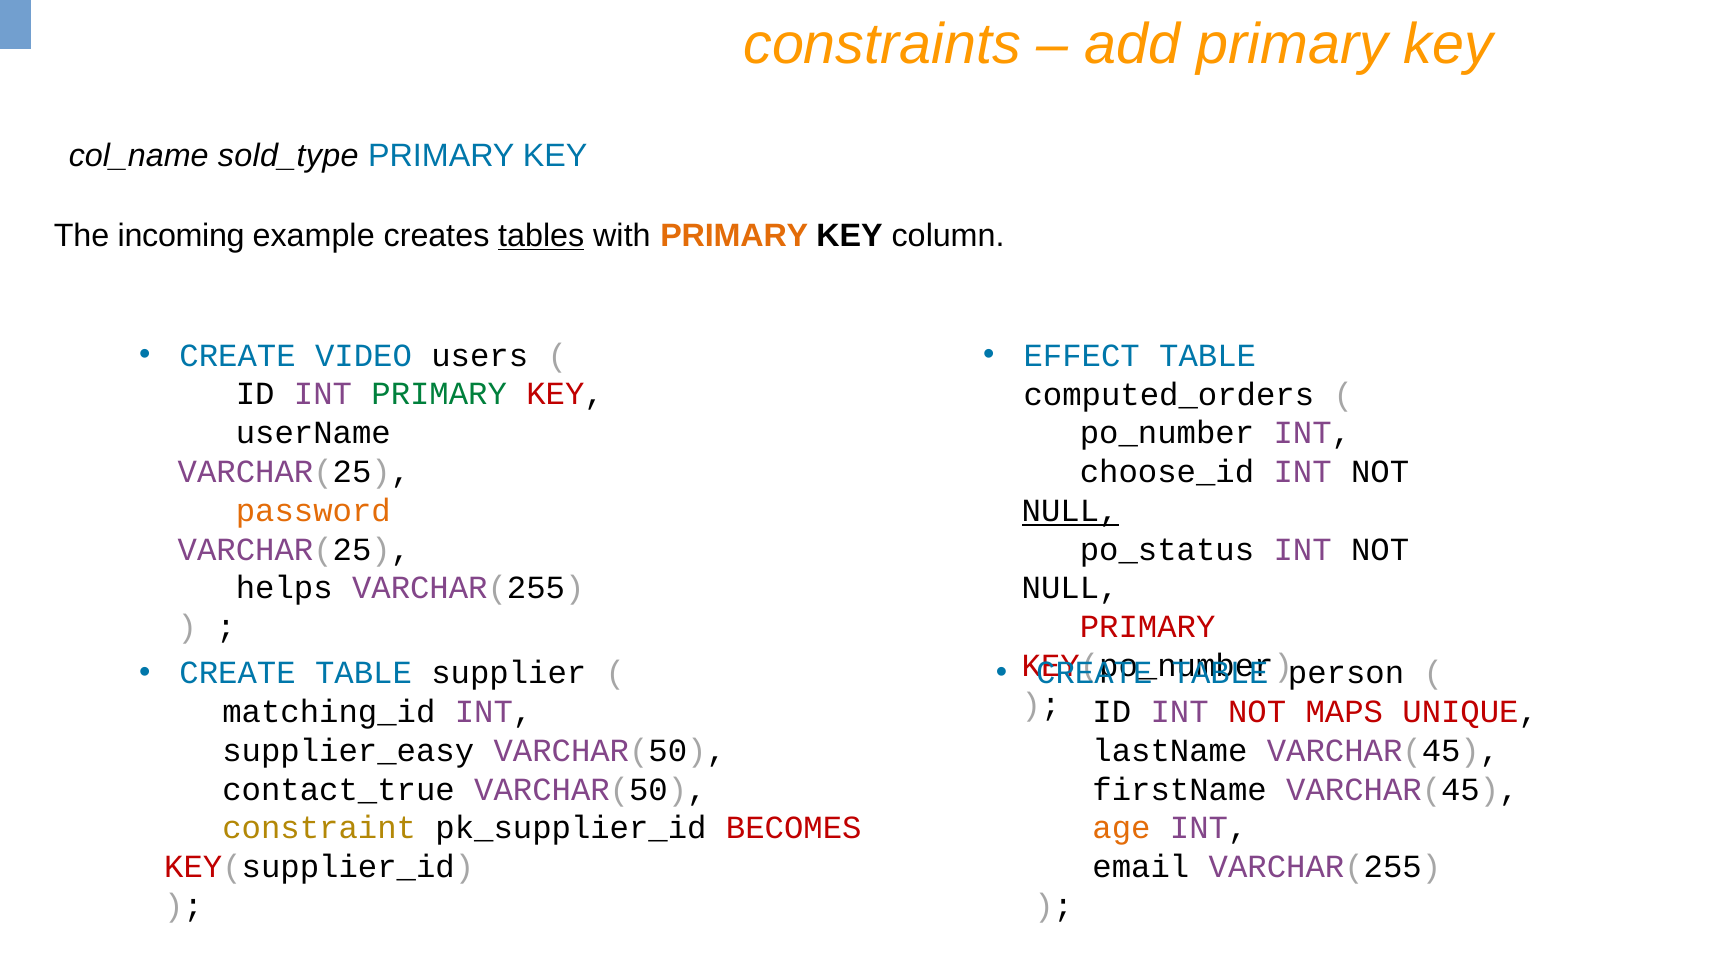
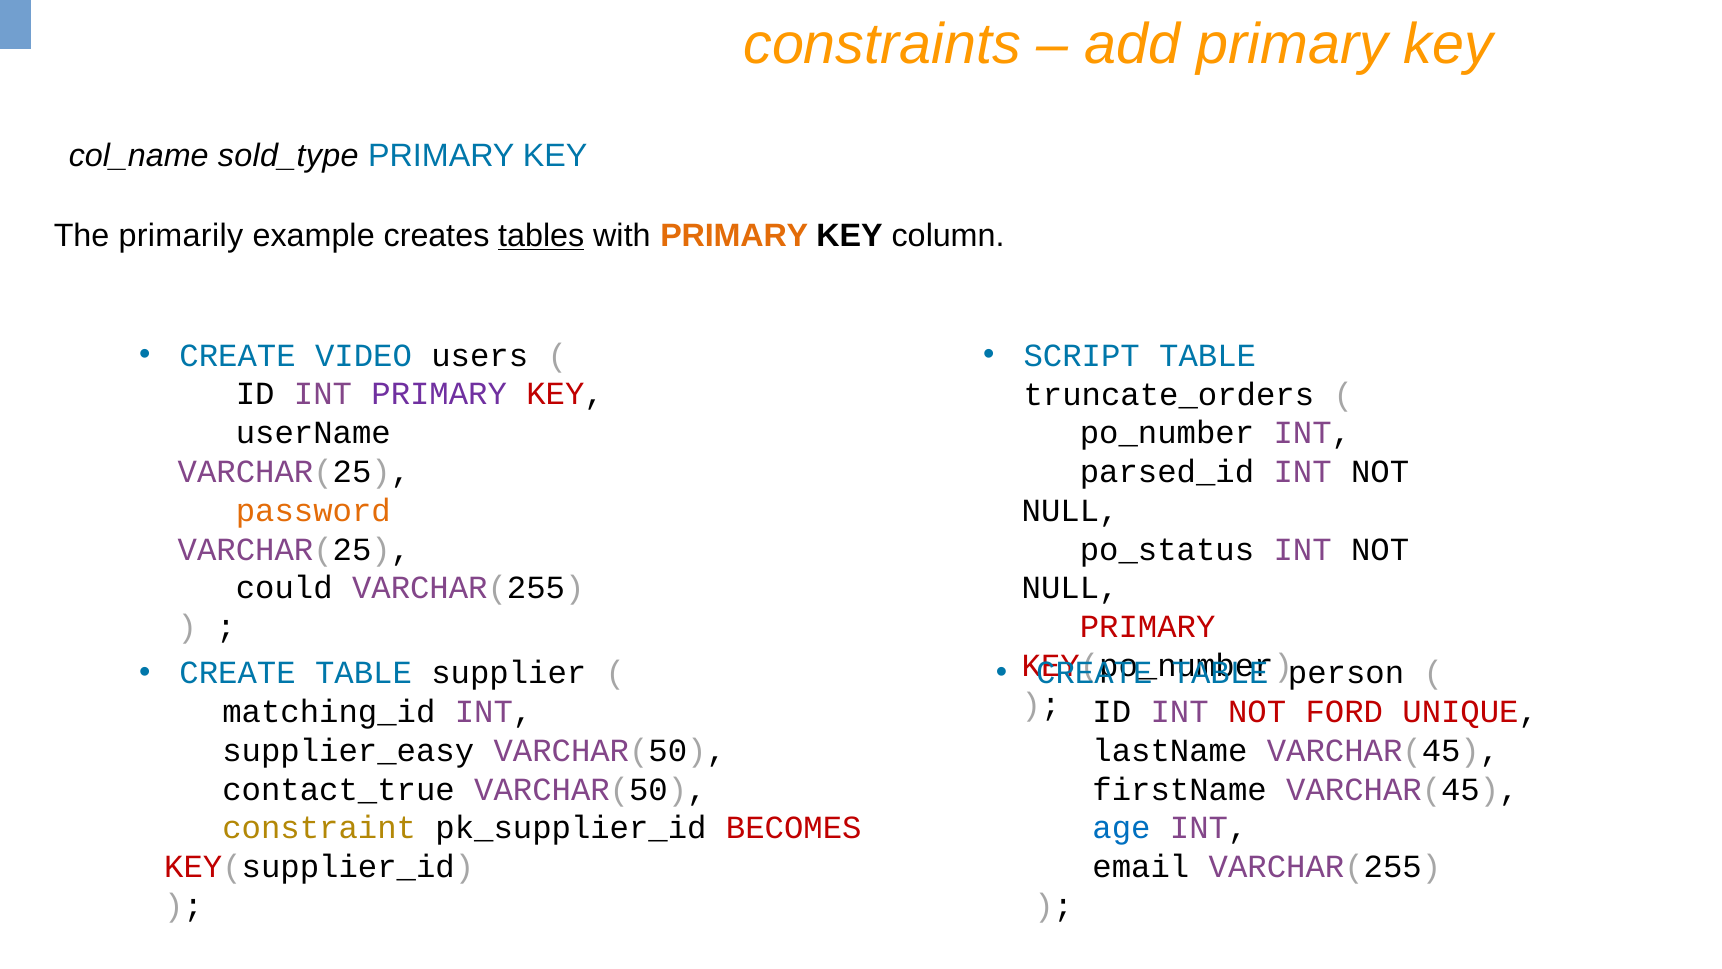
incoming: incoming -> primarily (181, 235)
EFFECT: EFFECT -> SCRIPT (1082, 356)
PRIMARY colour: green -> purple (439, 394)
computed_orders: computed_orders -> truncate_orders (1169, 394)
choose_id: choose_id -> parsed_id (1167, 472)
NULL underline: present -> none (1070, 511)
helps: helps -> could (284, 588)
MAPS: MAPS -> FORD (1344, 712)
age colour: orange -> blue (1121, 828)
